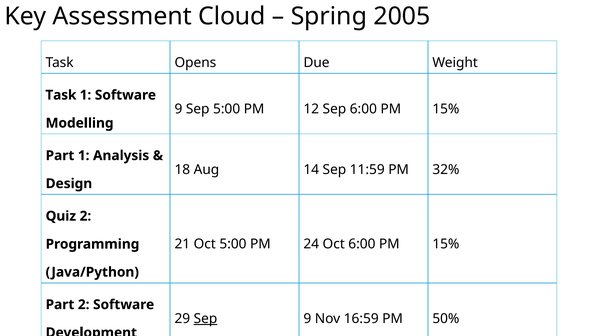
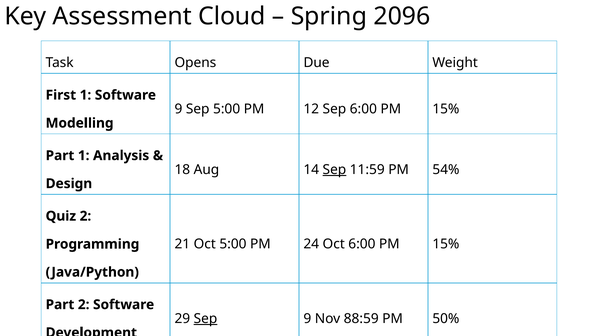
2005: 2005 -> 2096 (402, 16)
Task: Task -> First (61, 95)
Sep underline: none -> present (334, 170)
32%: 32% -> 54% (446, 170)
16:59: 16:59 -> 88:59 (361, 319)
